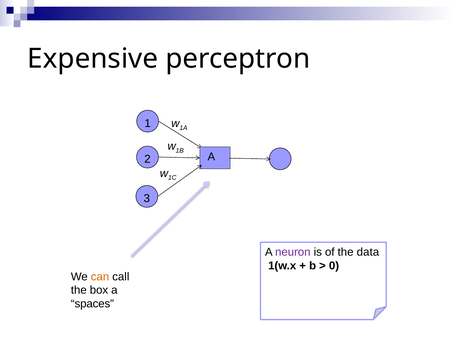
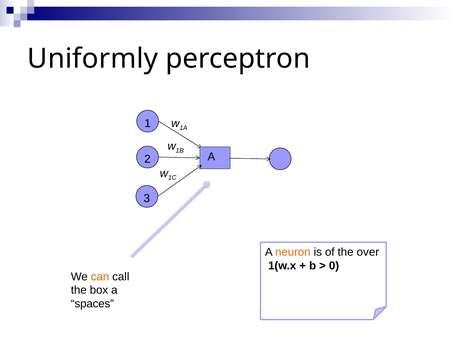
Expensive: Expensive -> Uniformly (93, 59)
neuron colour: purple -> orange (293, 252)
data: data -> over (368, 252)
